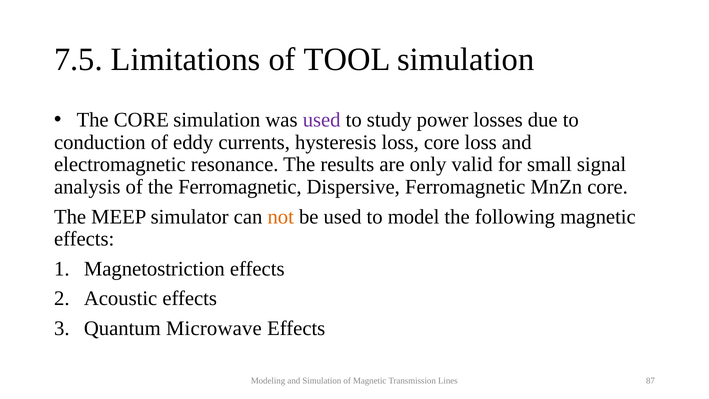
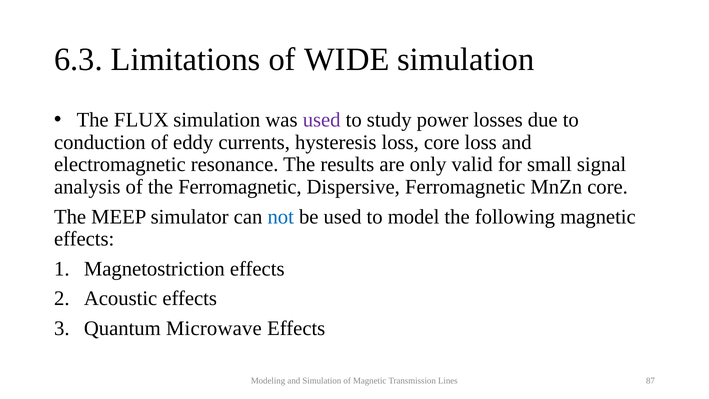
7.5: 7.5 -> 6.3 (78, 60)
TOOL: TOOL -> WIDE (347, 60)
The CORE: CORE -> FLUX (141, 120)
not colour: orange -> blue (281, 217)
